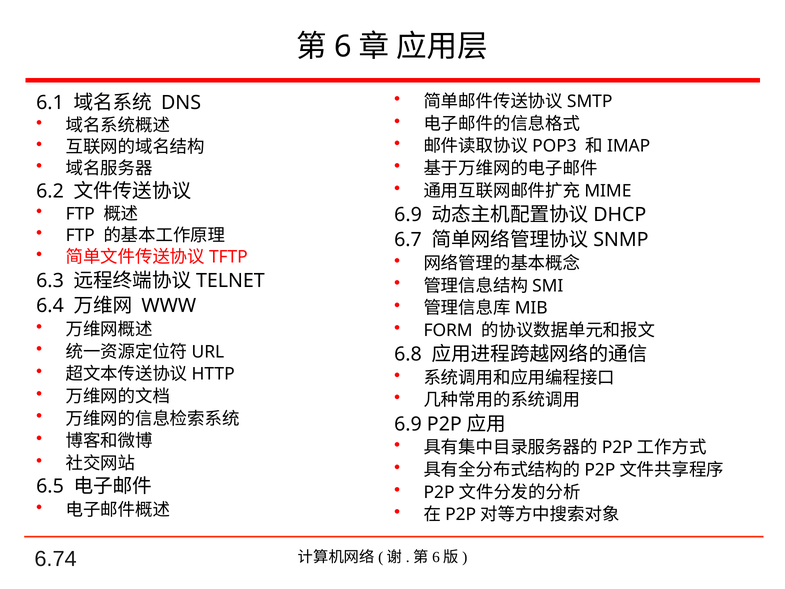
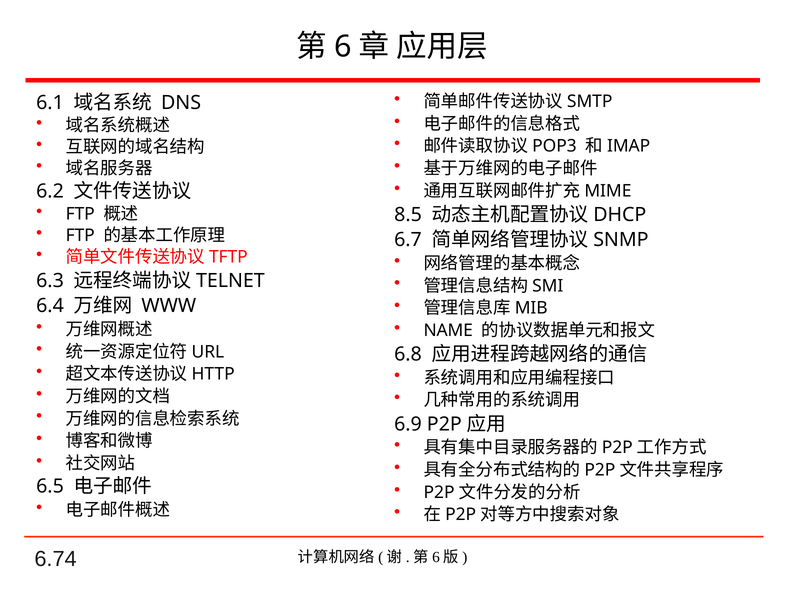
6.9: 6.9 -> 8.5 (408, 215)
FORM: FORM -> NAME (448, 330)
